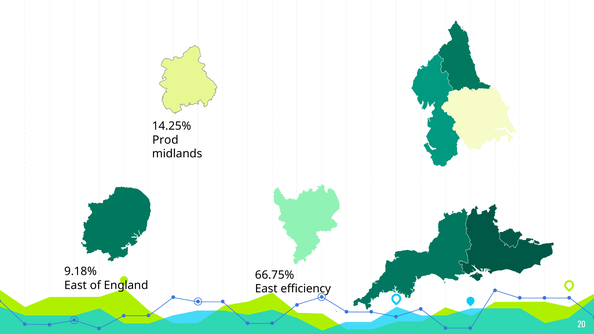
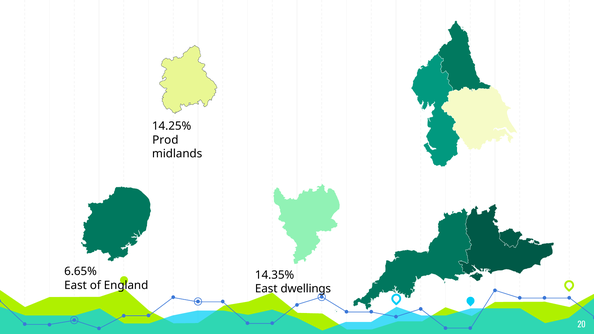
9.18%: 9.18% -> 6.65% (81, 272)
66.75%: 66.75% -> 14.35% (275, 275)
efficiency: efficiency -> dwellings (306, 289)
